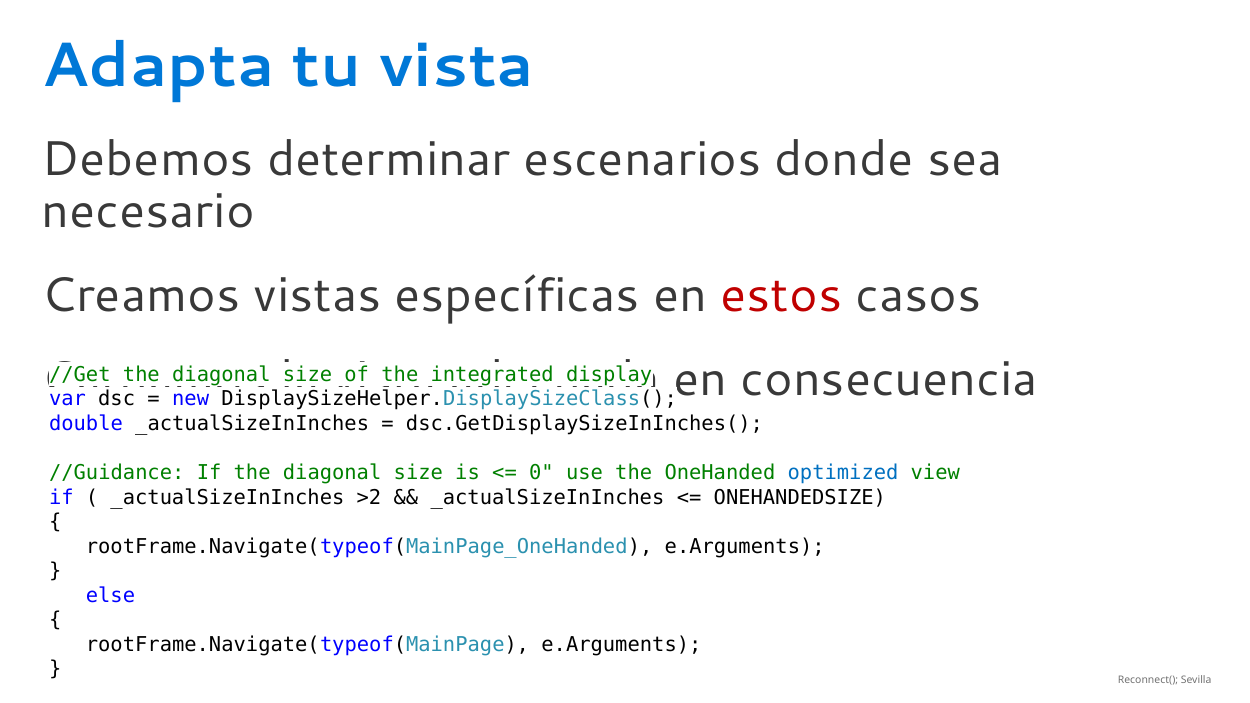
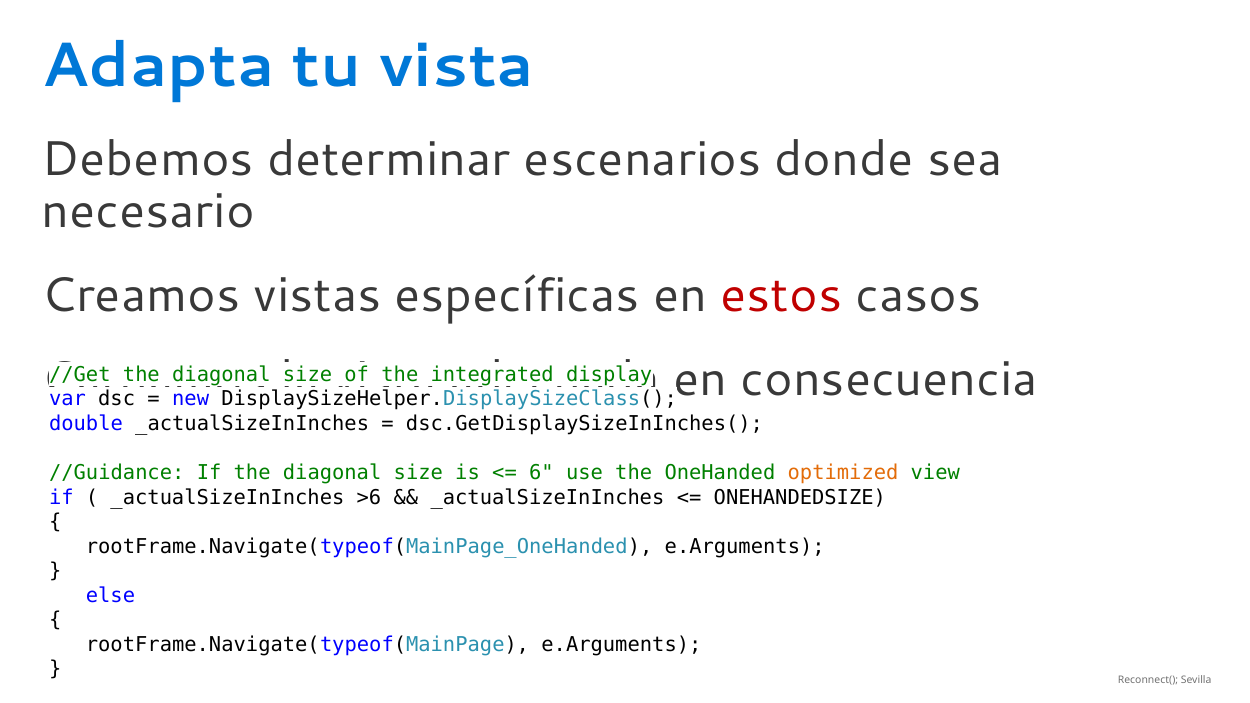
0: 0 -> 6 (541, 473)
optimized colour: blue -> orange (843, 473)
>2: >2 -> >6 (369, 497)
